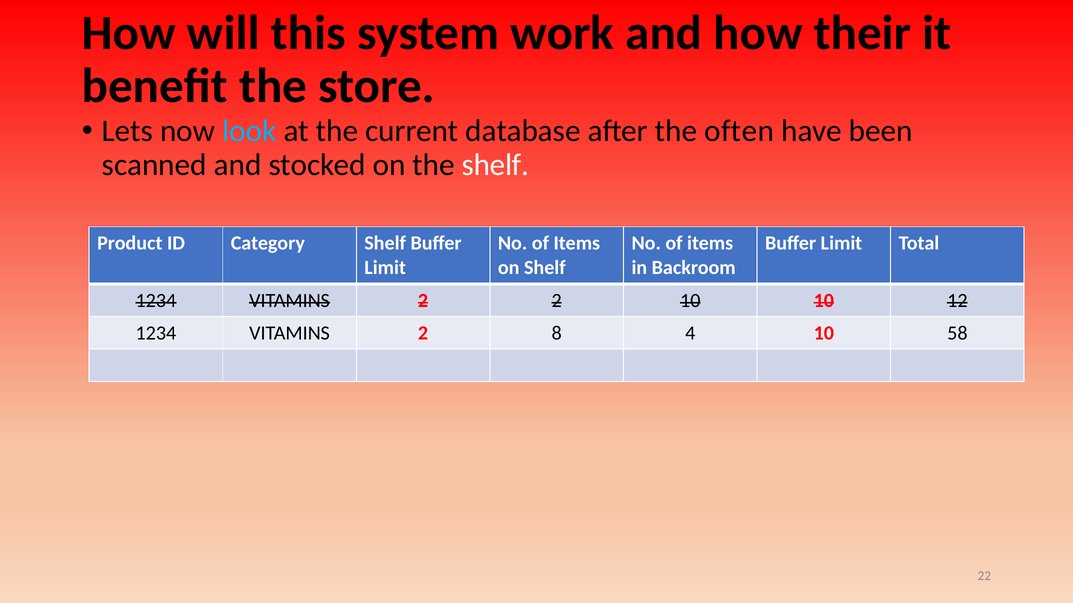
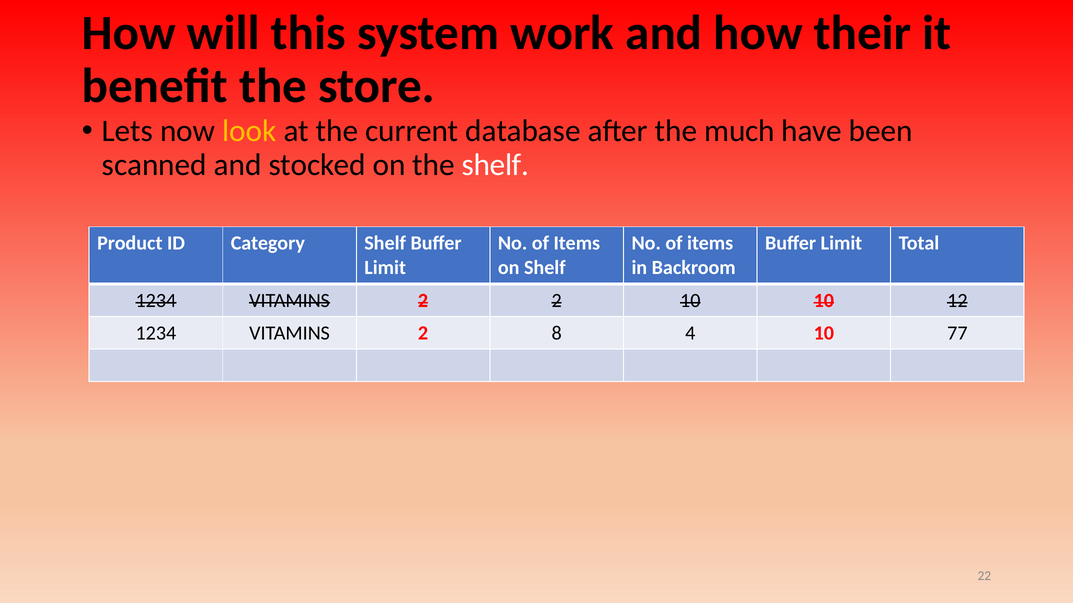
look colour: light blue -> yellow (249, 131)
often: often -> much (739, 131)
58: 58 -> 77 (957, 333)
